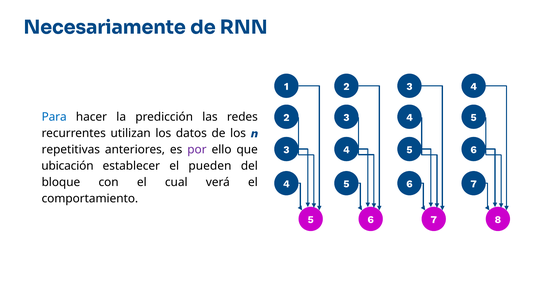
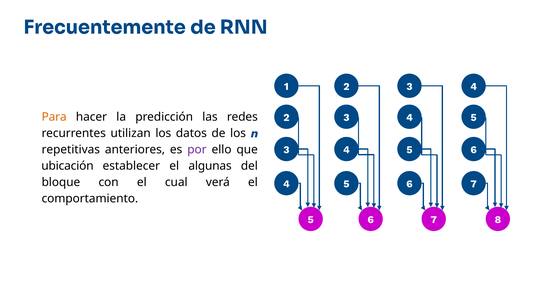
Necesariamente: Necesariamente -> Frecuentemente (105, 27)
Para colour: blue -> orange (54, 117)
pueden: pueden -> algunas (210, 166)
